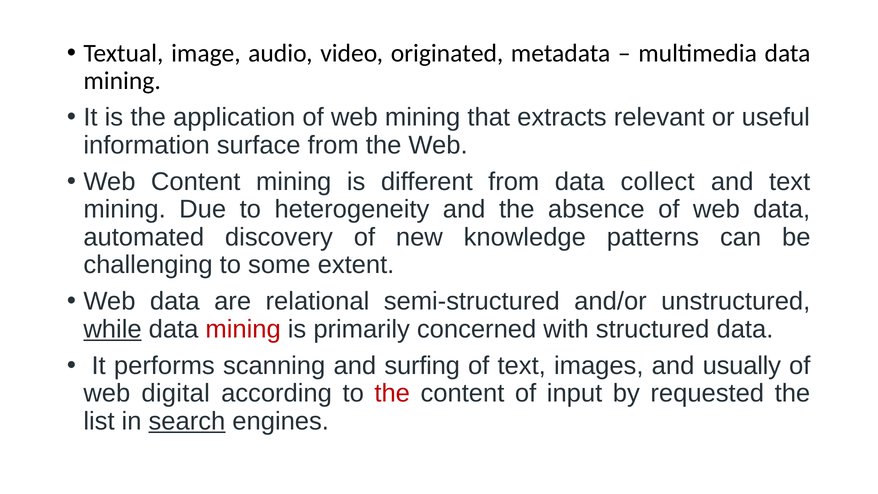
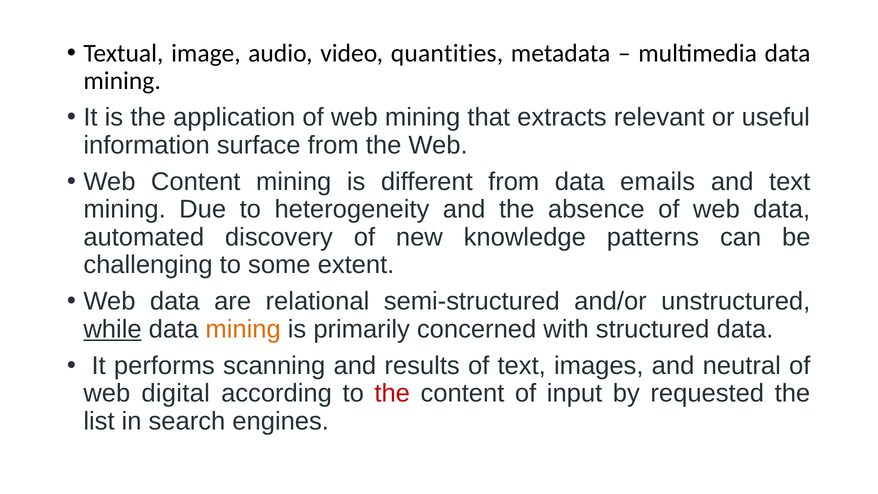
originated: originated -> quantities (447, 53)
collect: collect -> emails (658, 182)
mining colour: red -> orange (243, 329)
surfing: surfing -> results (422, 366)
usually: usually -> neutral (742, 366)
search underline: present -> none (187, 421)
